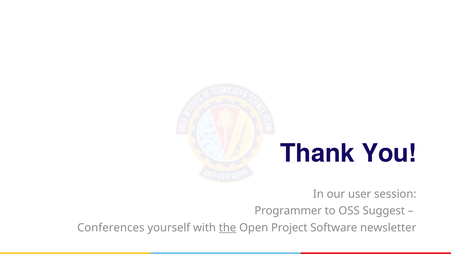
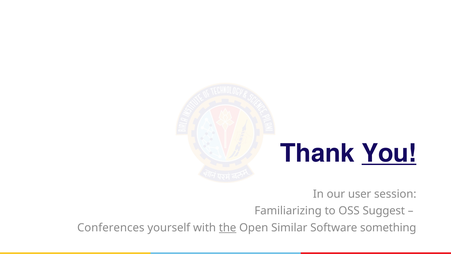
You underline: none -> present (389, 153)
Programmer: Programmer -> Familiarizing (288, 211)
Project: Project -> Similar (289, 227)
newsletter: newsletter -> something (388, 227)
